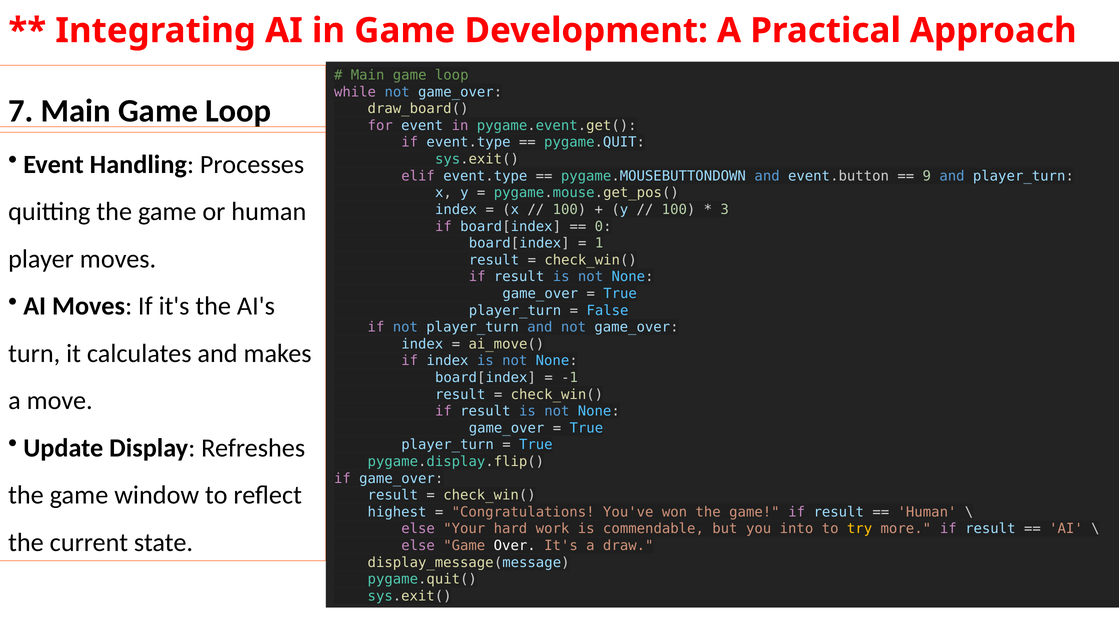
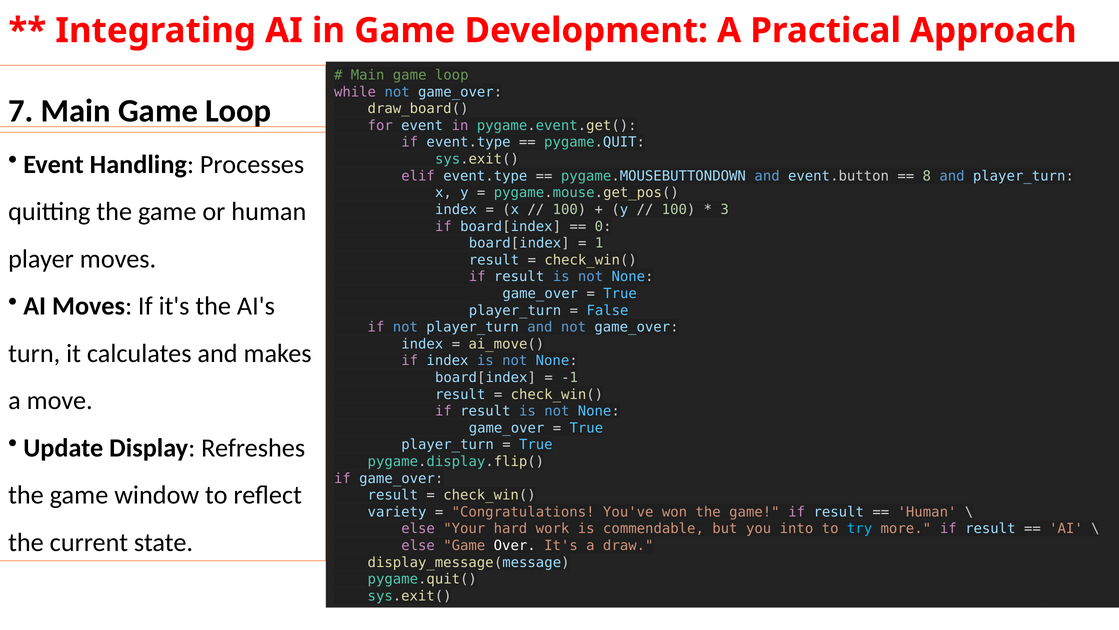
9: 9 -> 8 (927, 176)
highest: highest -> variety (397, 512)
try colour: yellow -> light blue (860, 528)
